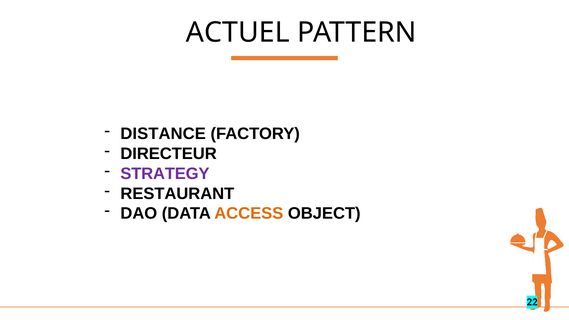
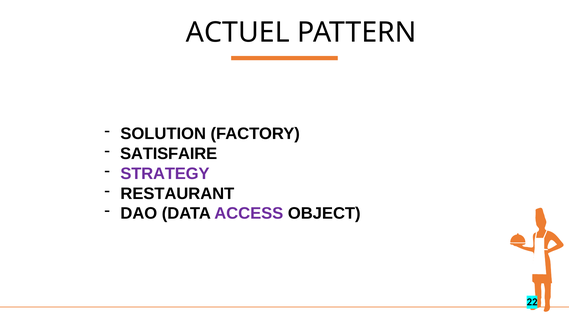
DISTANCE: DISTANCE -> SOLUTION (163, 134)
DIRECTEUR: DIRECTEUR -> SATISFAIRE (169, 154)
ACCESS colour: orange -> purple (249, 214)
